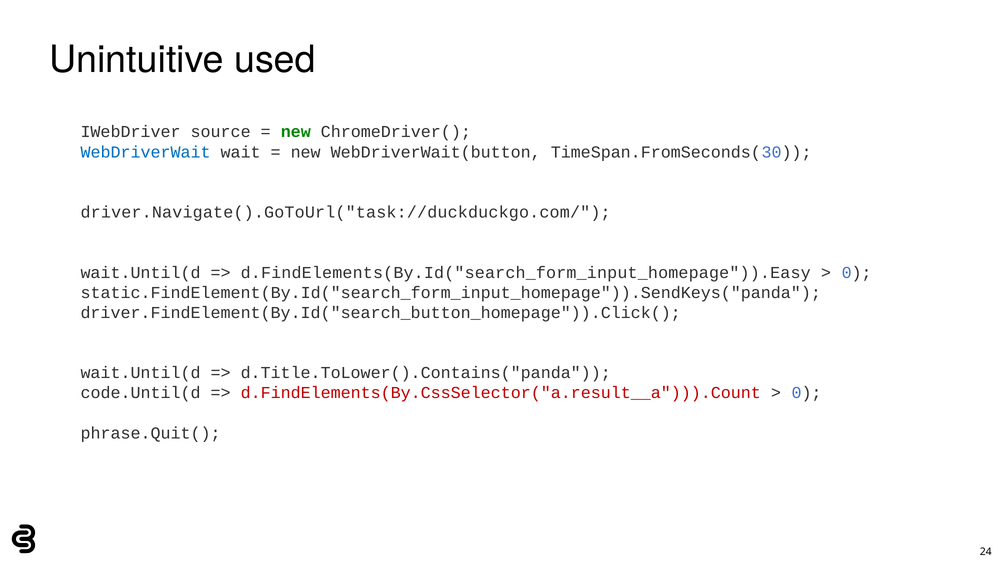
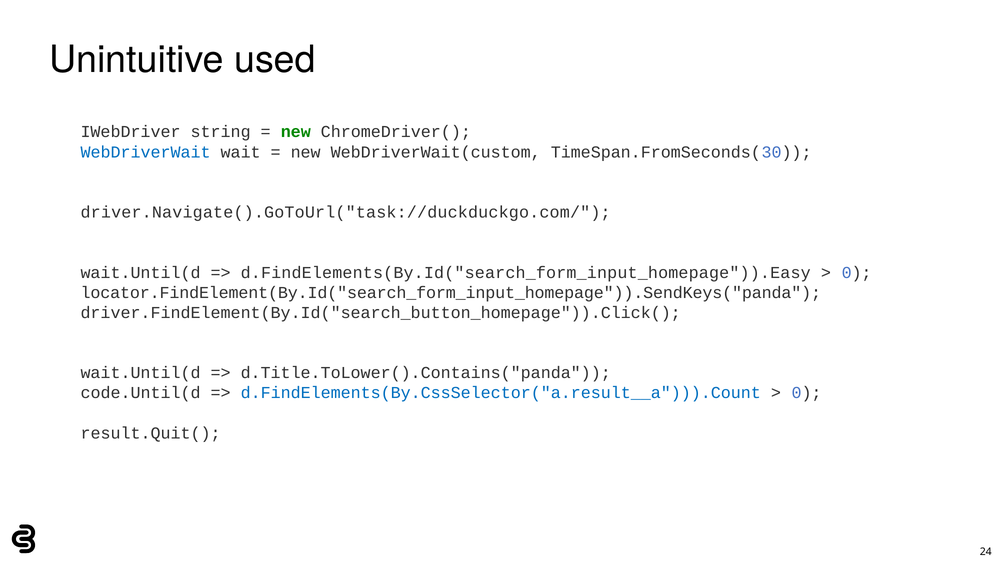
source: source -> string (221, 132)
WebDriverWait(button: WebDriverWait(button -> WebDriverWait(custom (436, 152)
static.FindElement(By.Id("search_form_input_homepage")).SendKeys("panda: static.FindElement(By.Id("search_form_input_homepage")).SendKeys("panda -> locator.FindElement(By.Id("search_form_input_homepage")).SendKeys("panda (451, 292)
d.FindElements(By.CssSelector("a.result__a"))).Count colour: red -> blue (501, 393)
phrase.Quit(: phrase.Quit( -> result.Quit( (151, 433)
